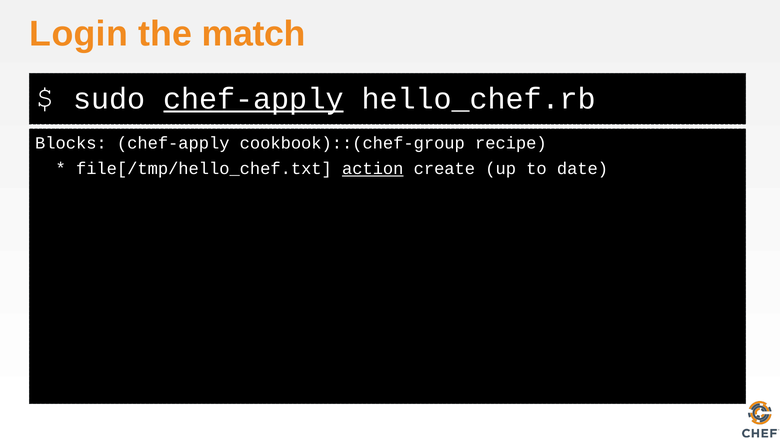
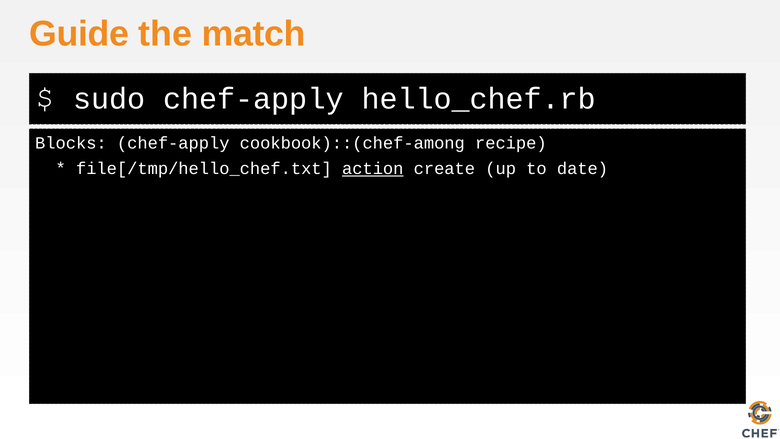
Login: Login -> Guide (79, 34)
chef-apply underline: present -> none (253, 99)
cookbook)::(chef-group: cookbook)::(chef-group -> cookbook)::(chef-among (352, 143)
